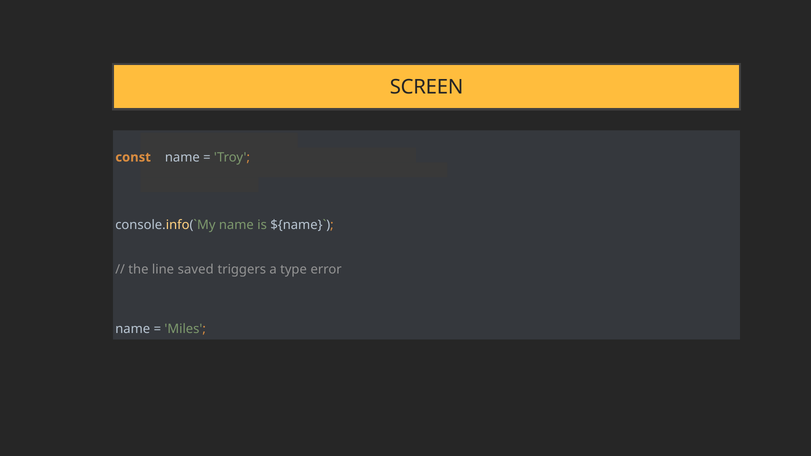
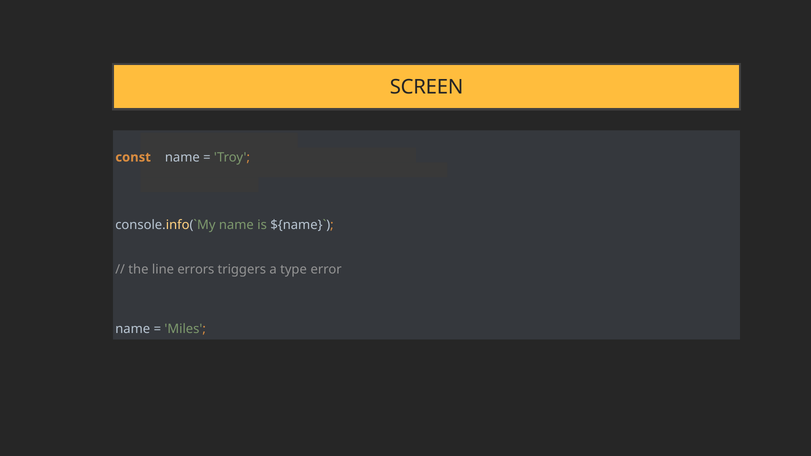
saved: saved -> errors (196, 270)
